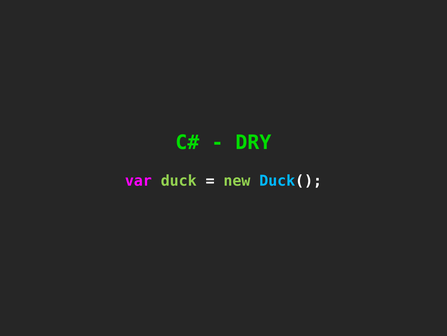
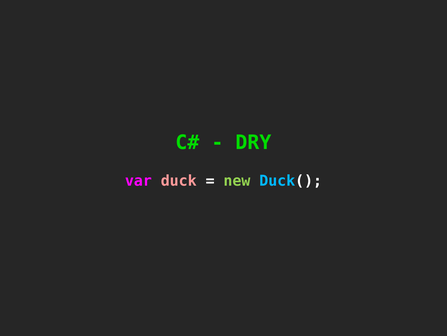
duck colour: light green -> pink (179, 181)
